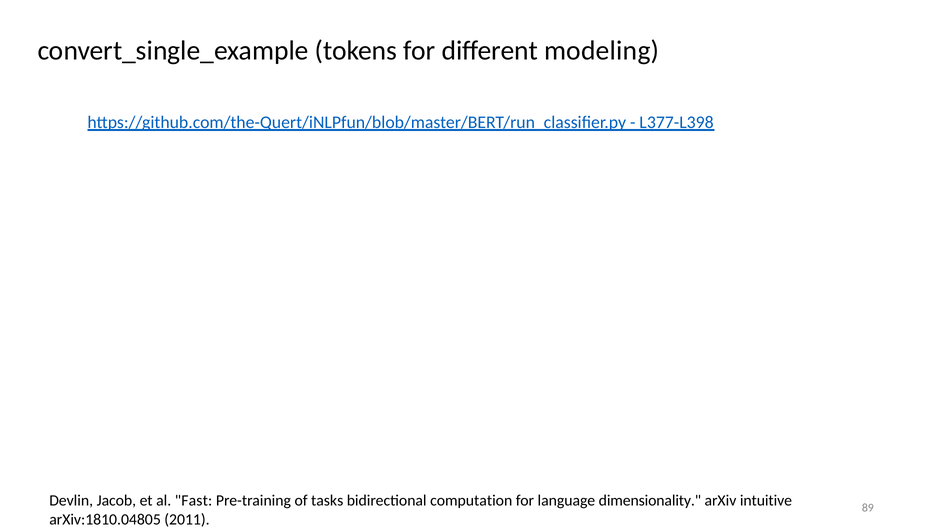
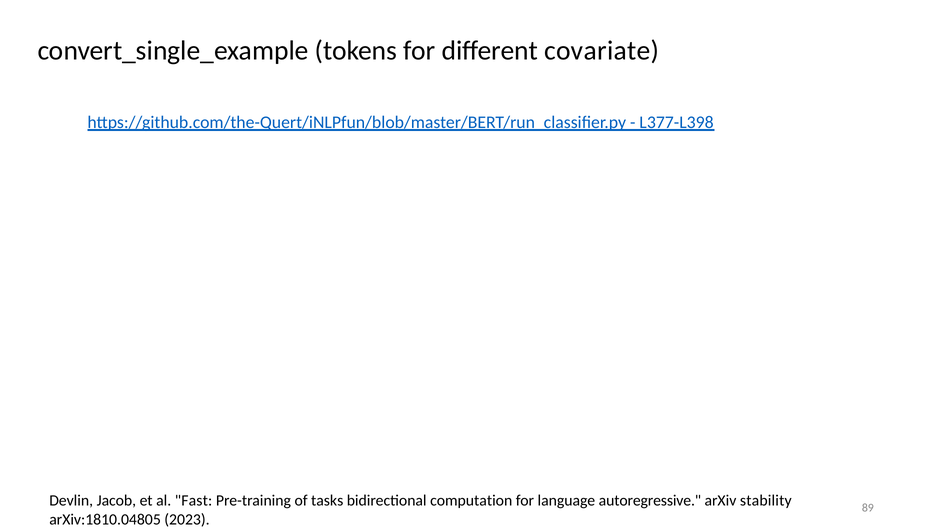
modeling: modeling -> covariate (602, 51)
dimensionality: dimensionality -> autoregressive (650, 501)
intuitive: intuitive -> stability (766, 501)
2011: 2011 -> 2023 (187, 520)
